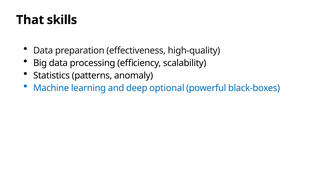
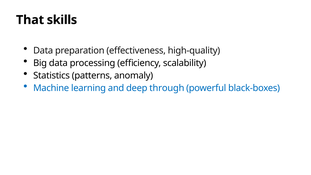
optional: optional -> through (167, 88)
